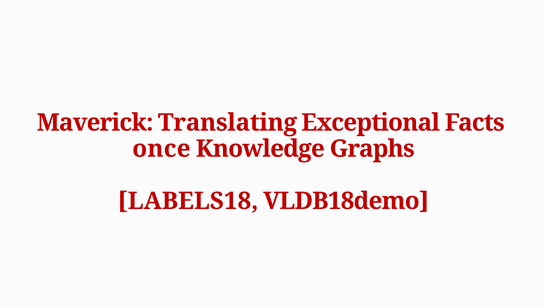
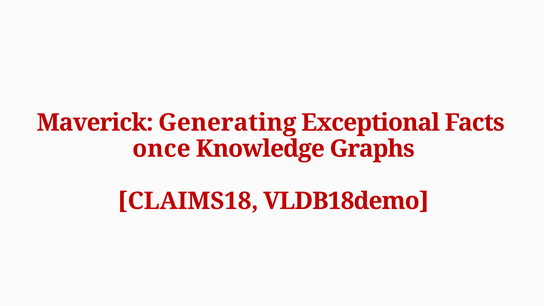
Translating: Translating -> Generating (227, 123)
LABELS18: LABELS18 -> CLAIMS18 (188, 201)
